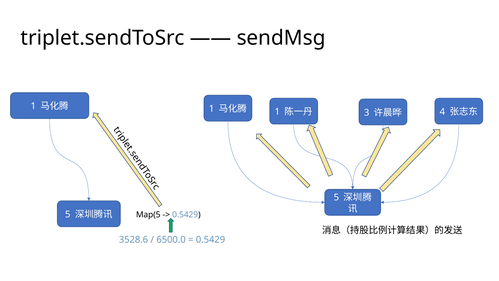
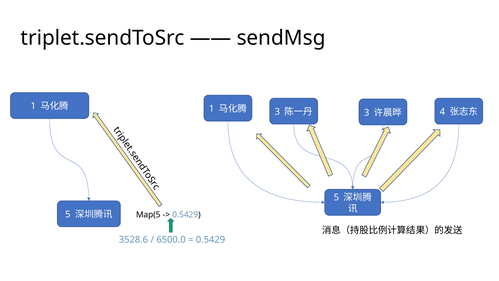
1: 1 -> 3 (277, 112)
